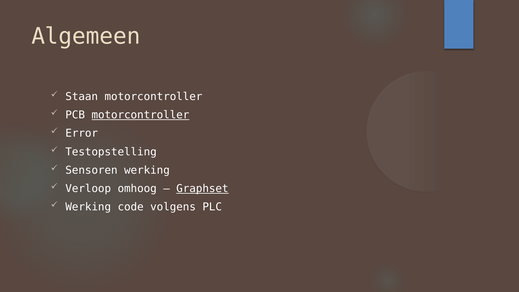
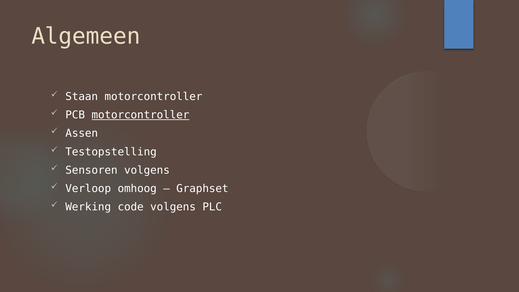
Error: Error -> Assen (82, 133)
Sensoren werking: werking -> volgens (147, 170)
Graphset underline: present -> none (202, 189)
